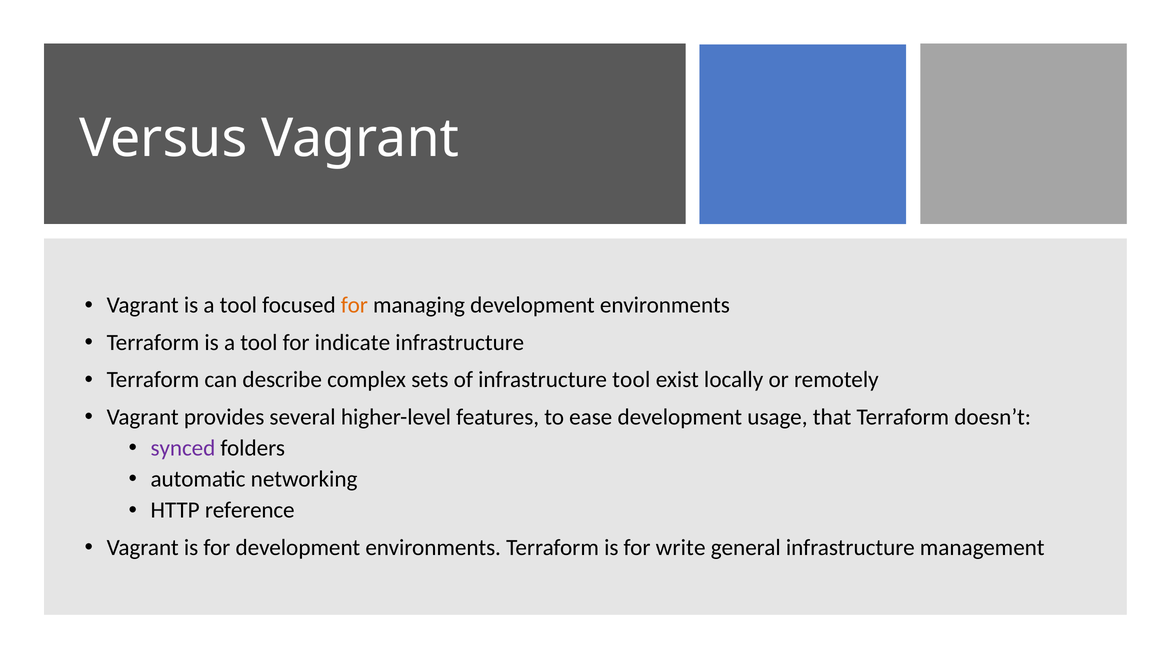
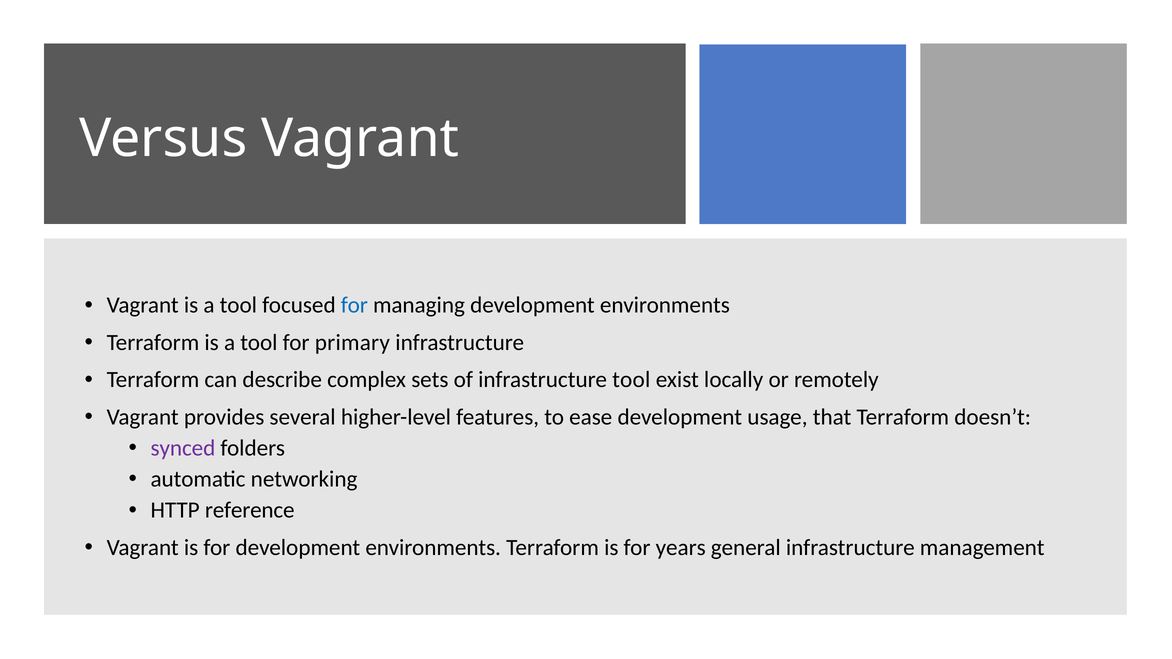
for colour: orange -> blue (354, 305)
indicate: indicate -> primary (352, 343)
write: write -> years (681, 548)
